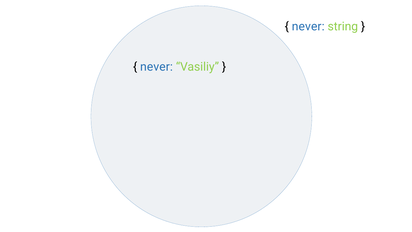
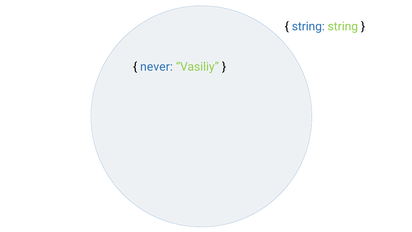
never: never -> string (308, 26)
